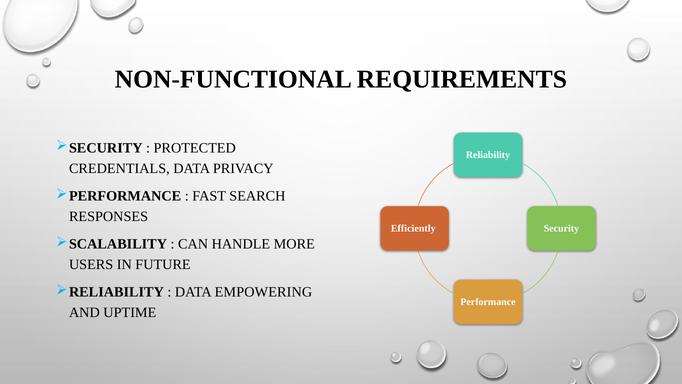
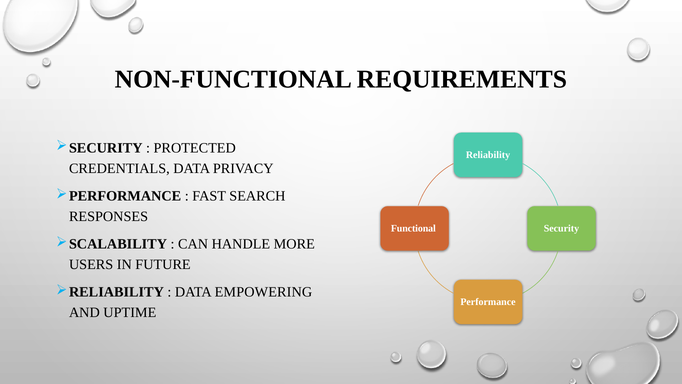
Efficiently: Efficiently -> Functional (413, 228)
